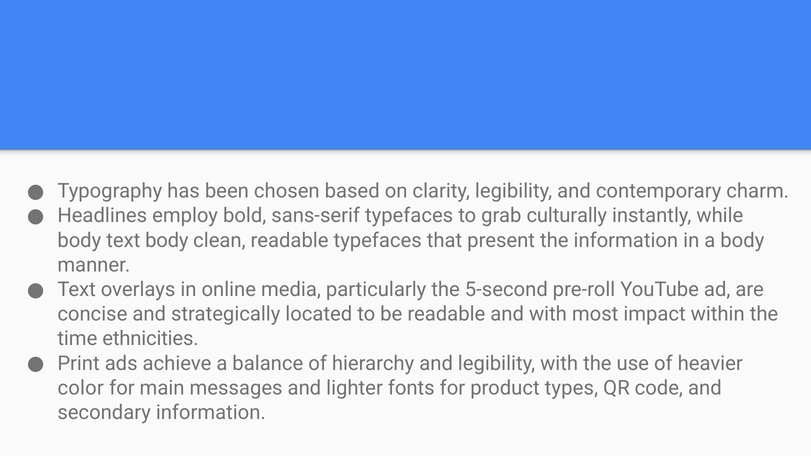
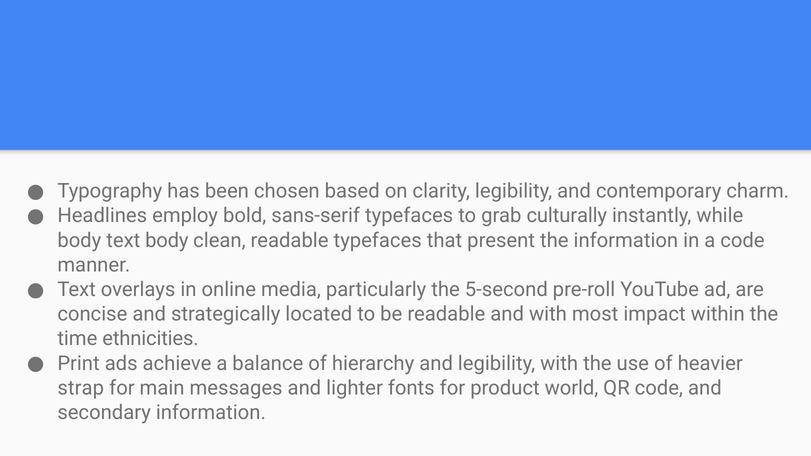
a body: body -> code (742, 240)
color: color -> strap (81, 388)
types: types -> world (571, 388)
